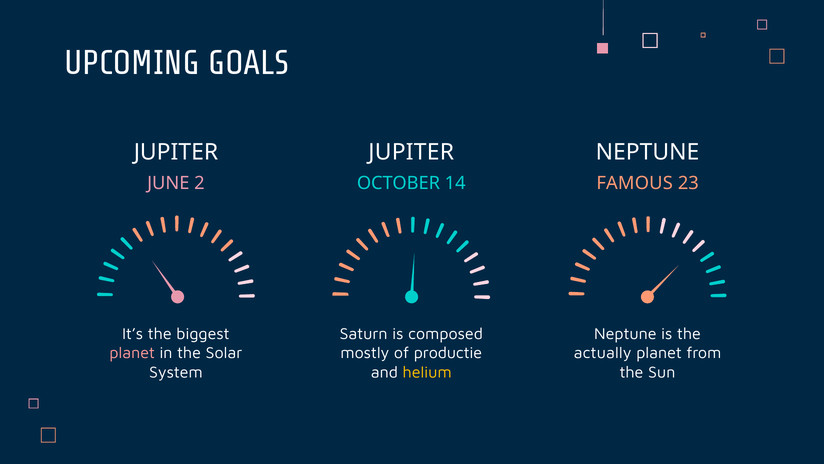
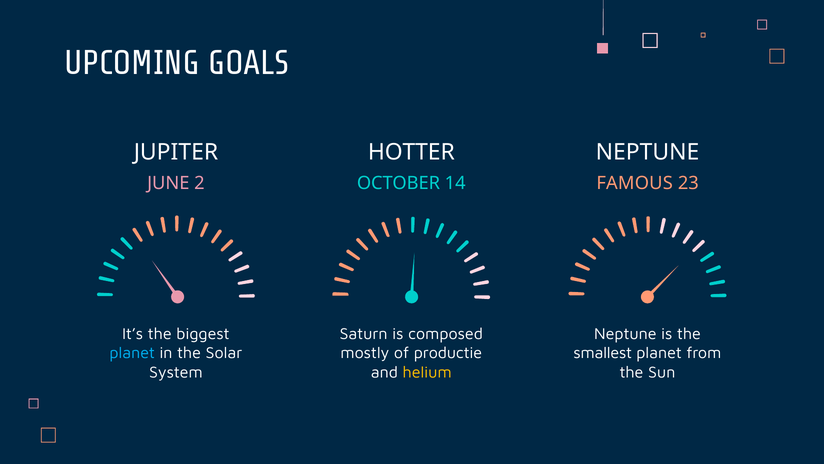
JUPITER: JUPITER -> HOTTER (411, 152)
planet colour: pink -> light blue (132, 353)
actually: actually -> smallest (603, 353)
